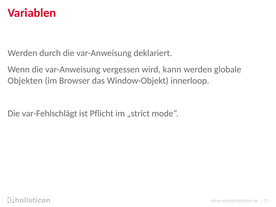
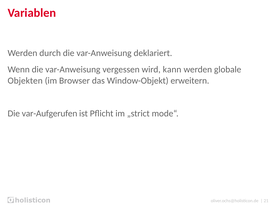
innerloop: innerloop -> erweitern (190, 81)
var-Fehlschlägt: var-Fehlschlägt -> var-Aufgerufen (50, 113)
